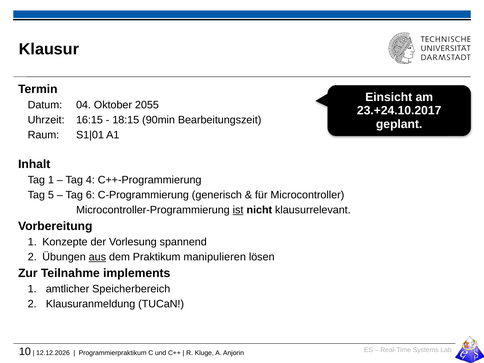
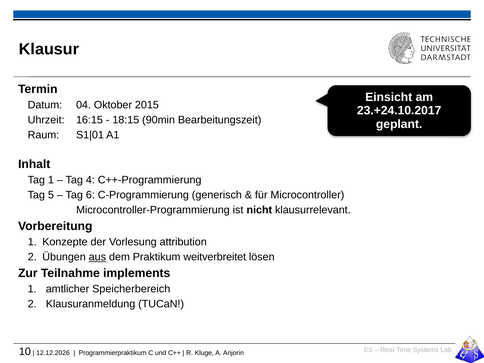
2055: 2055 -> 2015 (147, 105)
ist underline: present -> none (238, 210)
spannend: spannend -> attribution (183, 242)
manipulieren: manipulieren -> weitverbreitet (215, 257)
